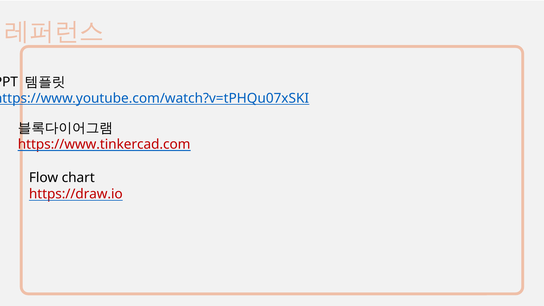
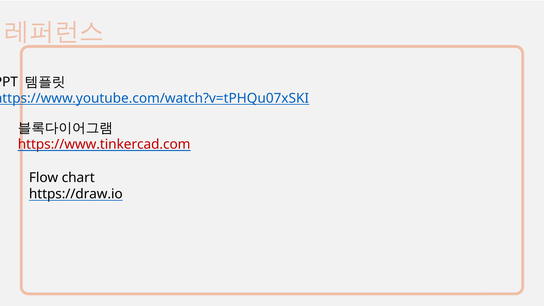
https://draw.io colour: red -> black (76, 194)
